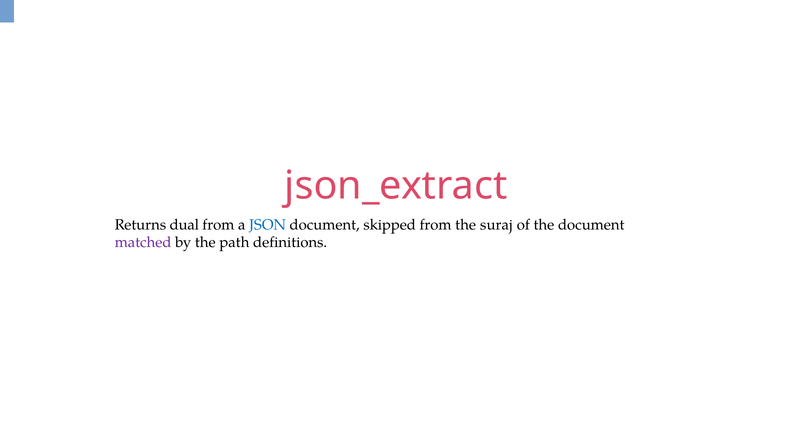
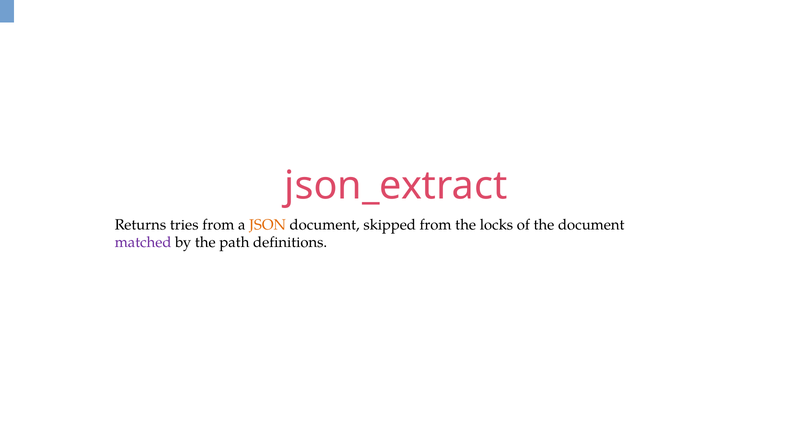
dual: dual -> tries (184, 225)
JSON colour: blue -> orange (268, 225)
suraj: suraj -> locks (496, 225)
